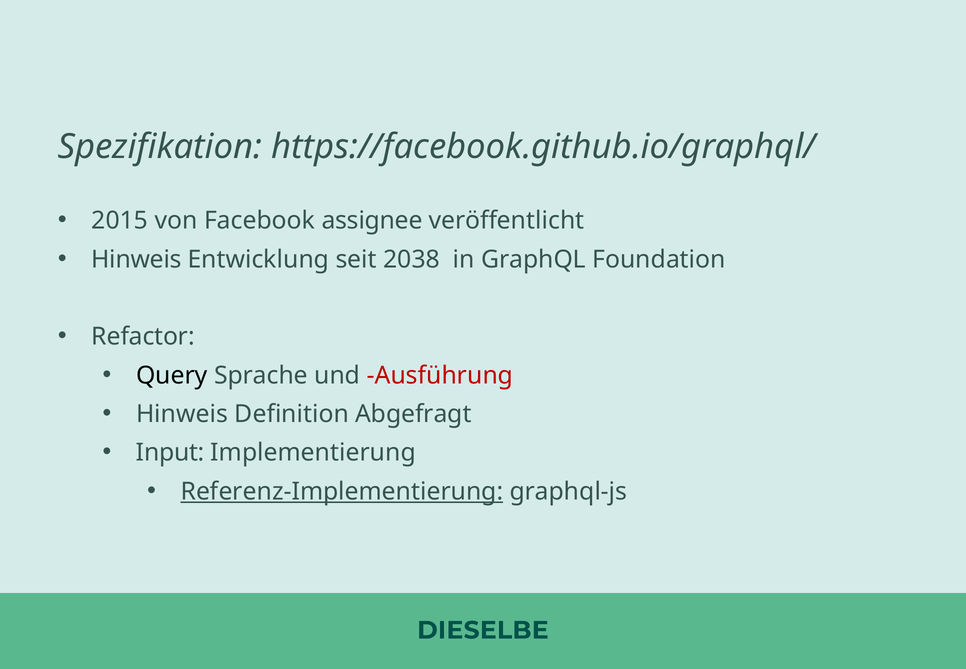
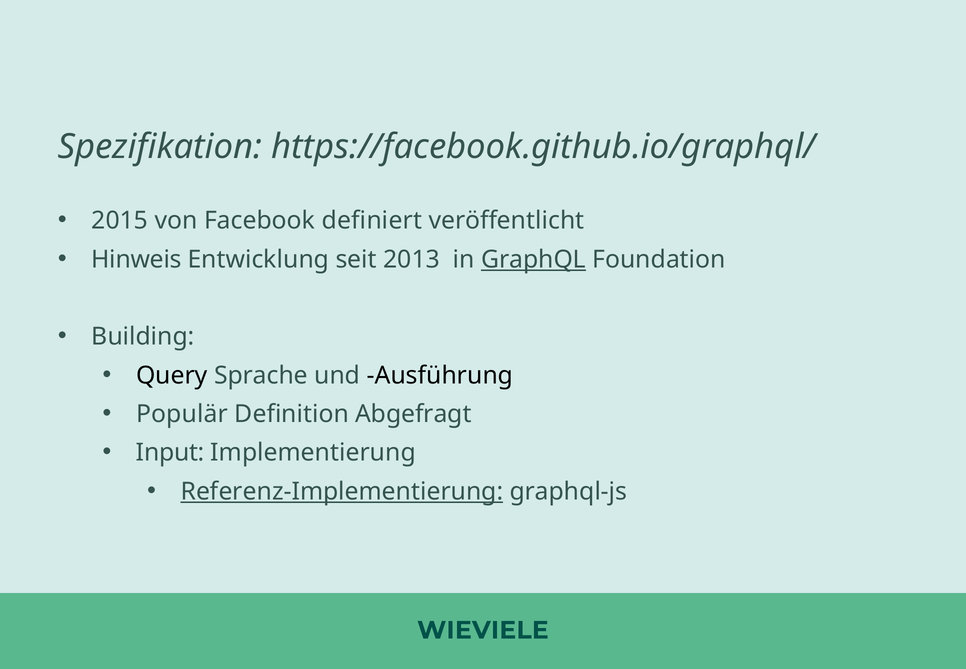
assignee: assignee -> definiert (372, 221)
2038: 2038 -> 2013 (412, 259)
GraphQL underline: none -> present (533, 259)
Refactor: Refactor -> Building (143, 337)
Ausführung colour: red -> black (440, 375)
Hinweis: Hinweis -> Populär (182, 414)
DIESELBE: DIESELBE -> WIEVIELE (483, 630)
